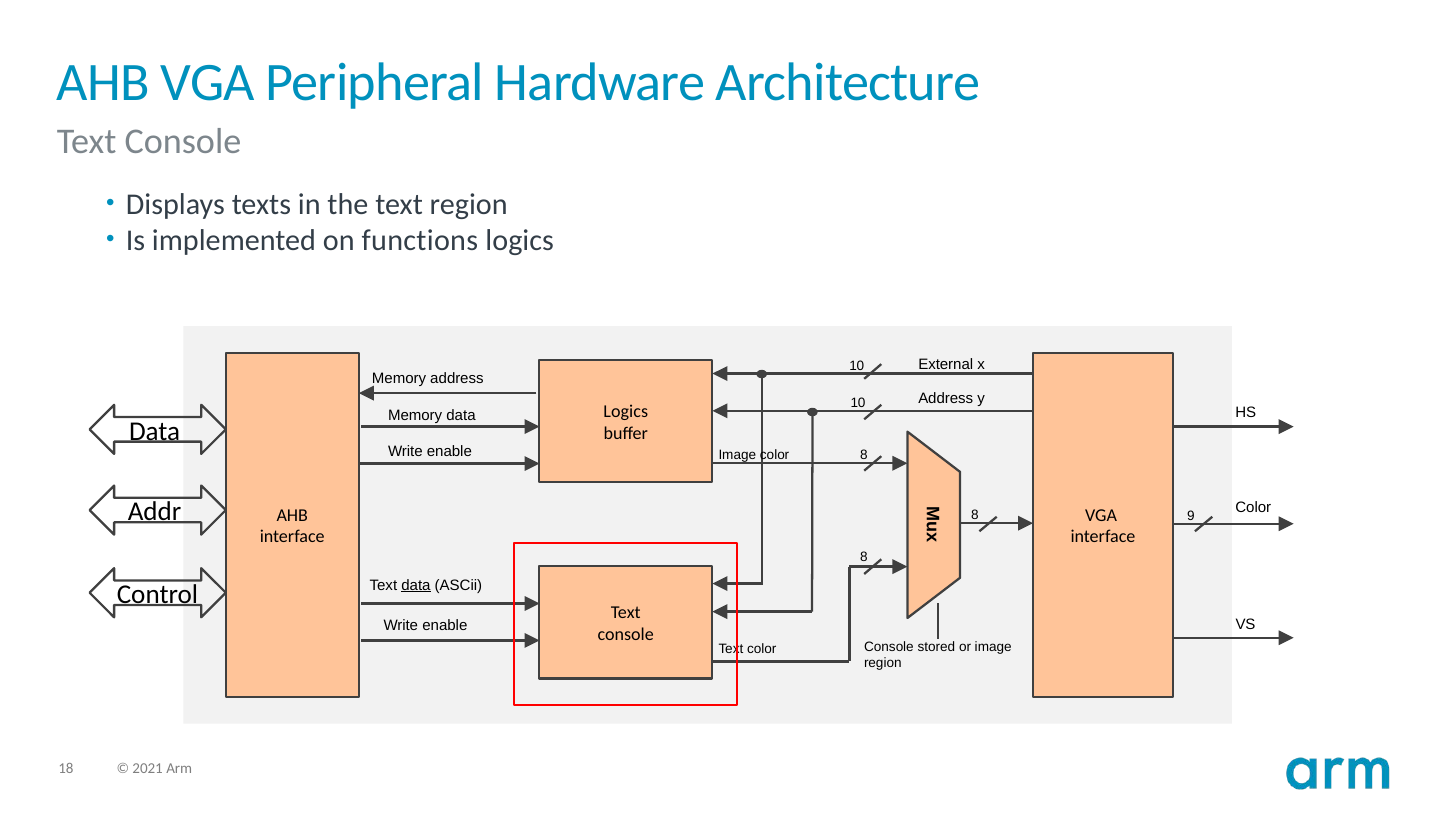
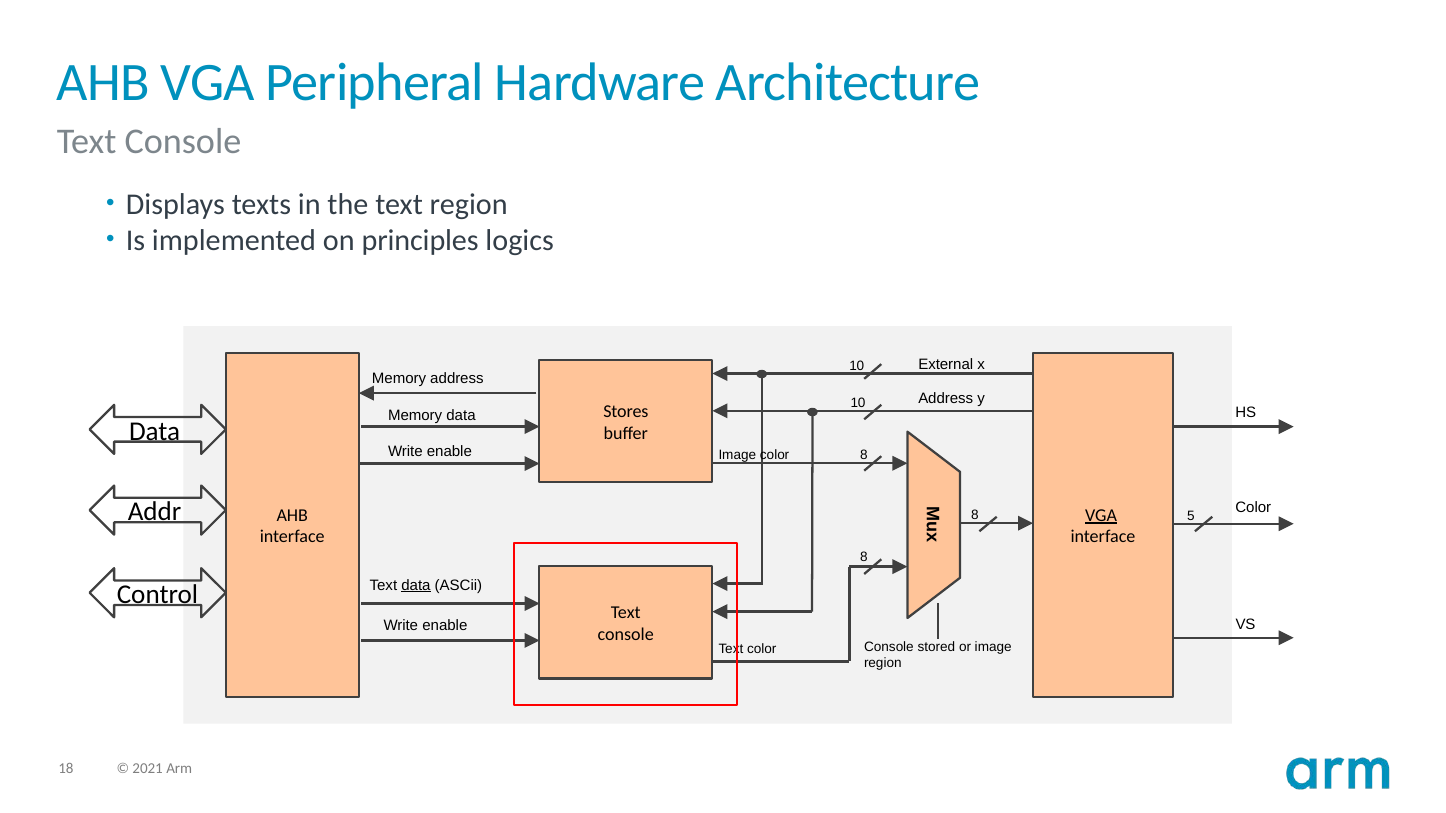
functions: functions -> principles (420, 241)
Logics: Logics -> Stores (626, 412)
VGA underline: none -> present (1101, 515)
9: 9 -> 5 (1191, 516)
